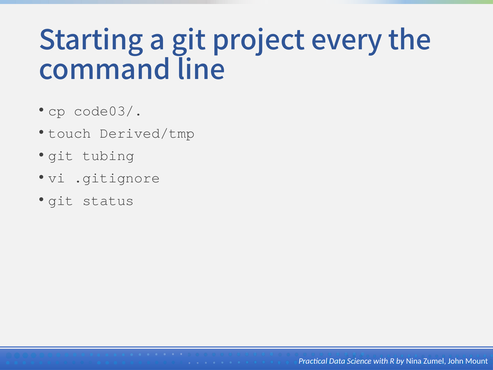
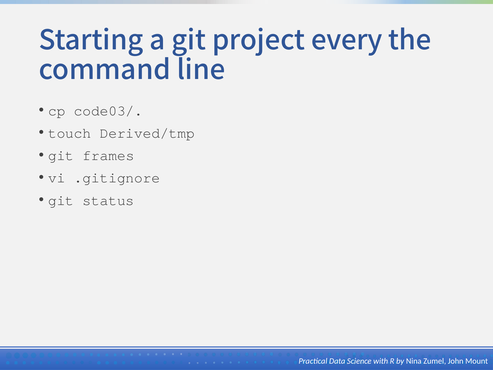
tubing: tubing -> frames (108, 155)
